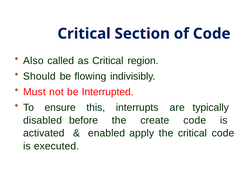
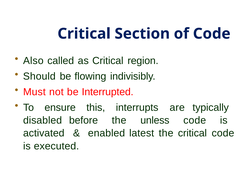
create: create -> unless (155, 120)
apply: apply -> latest (142, 133)
